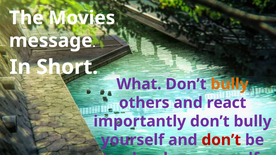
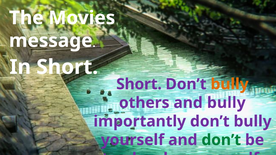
What: What -> Short (139, 84)
and react: react -> bully (226, 103)
don’t colour: red -> green (221, 140)
